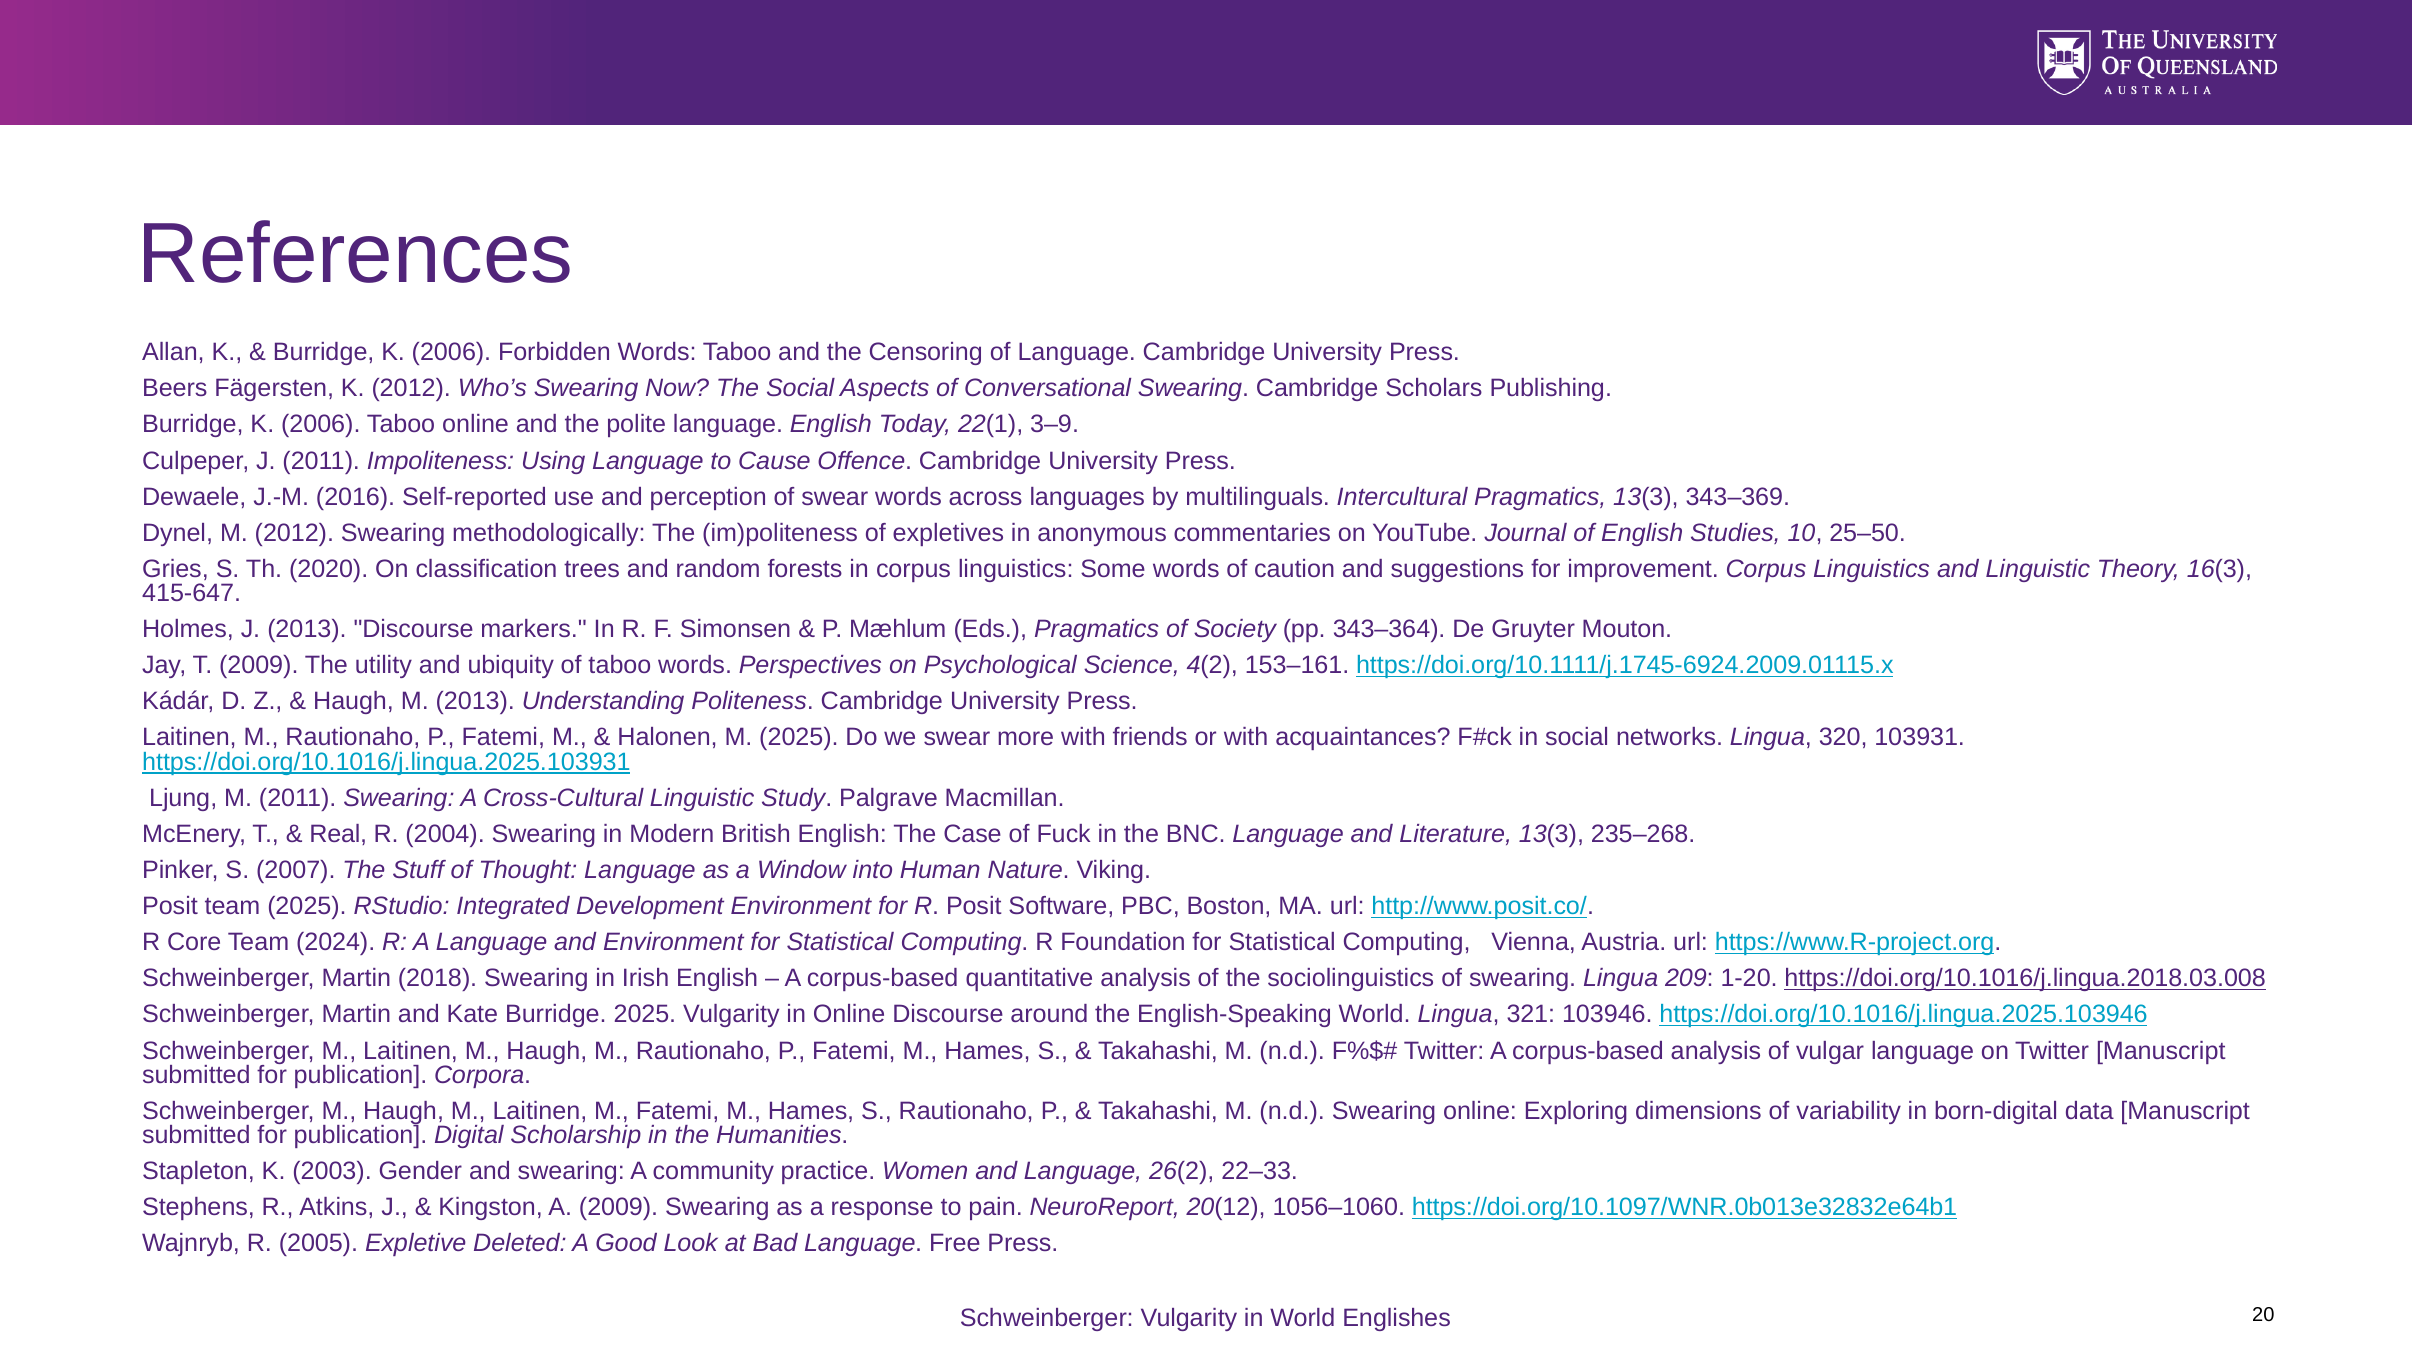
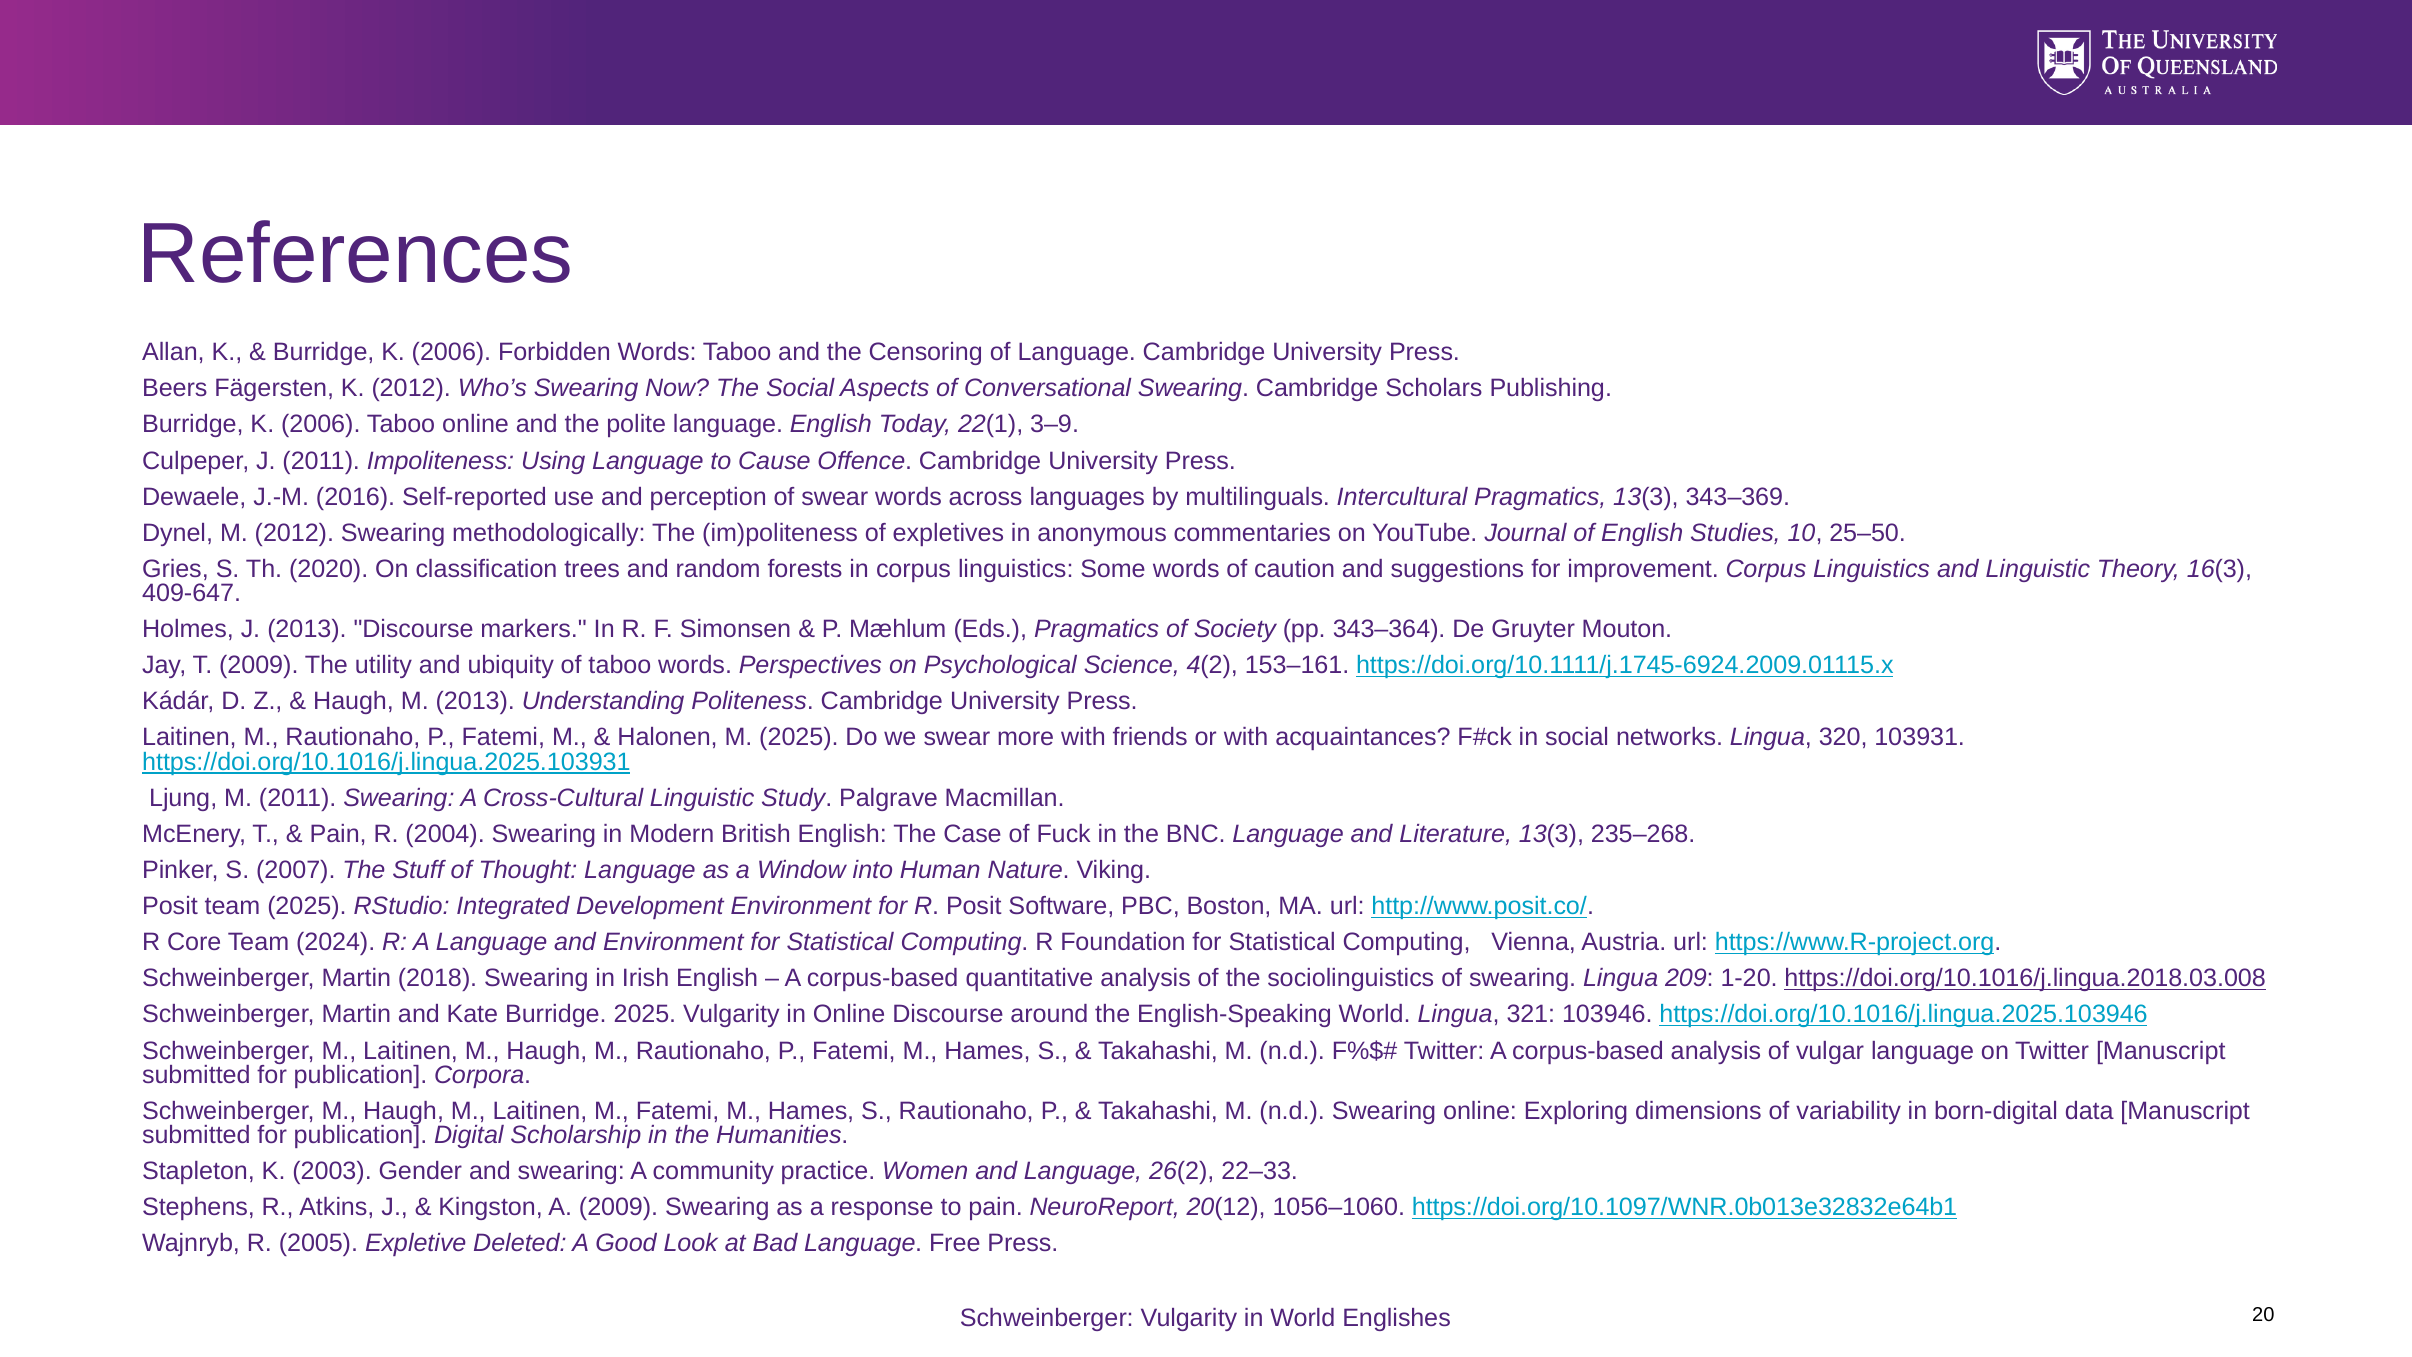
415-647: 415-647 -> 409-647 (192, 593)
Real: Real -> Pain (338, 834)
